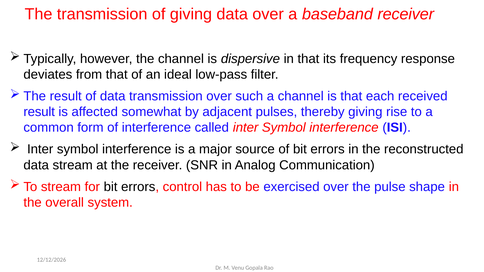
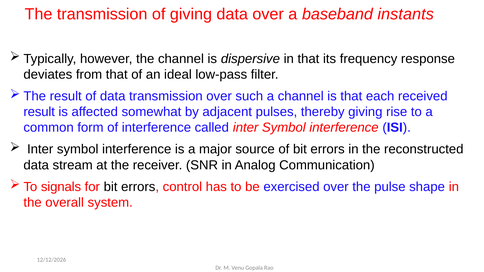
baseband receiver: receiver -> instants (406, 14)
stream: stream -> signals (61, 187)
